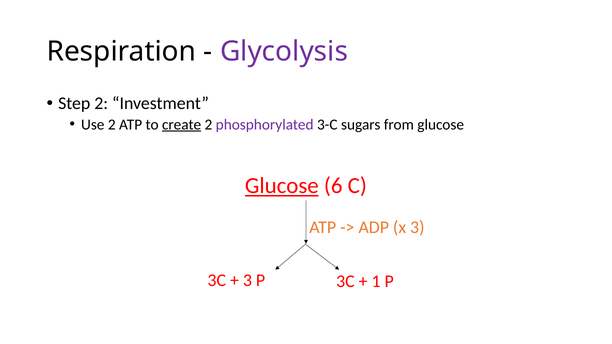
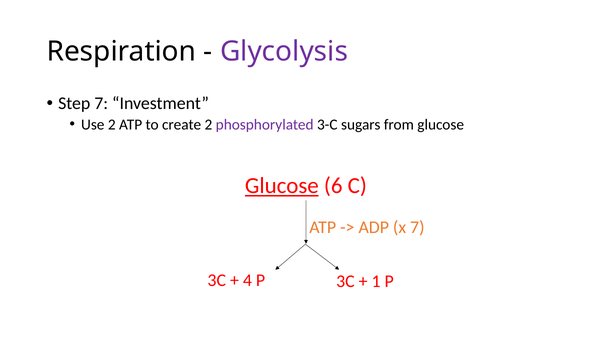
Step 2: 2 -> 7 (101, 103)
create underline: present -> none (182, 125)
x 3: 3 -> 7 (417, 227)
3: 3 -> 4 (247, 281)
